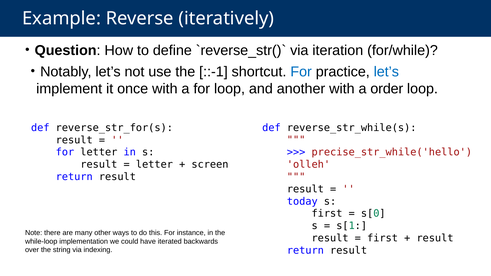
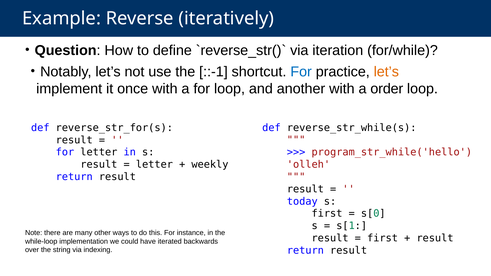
let’s colour: blue -> orange (386, 72)
precise_str_while('hello: precise_str_while('hello -> program_str_while('hello (392, 152)
screen: screen -> weekly (210, 165)
